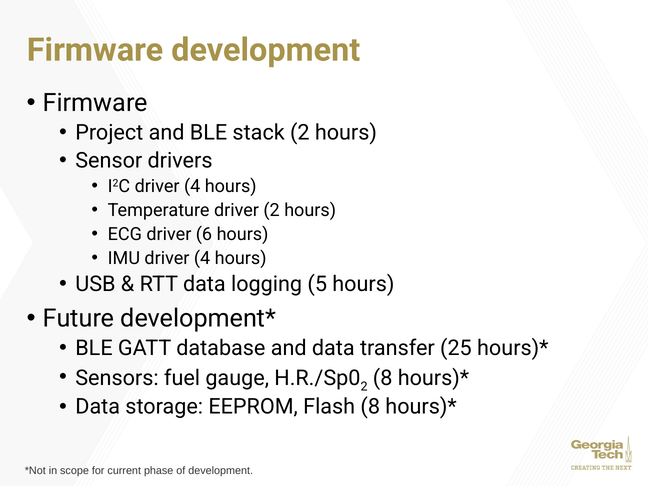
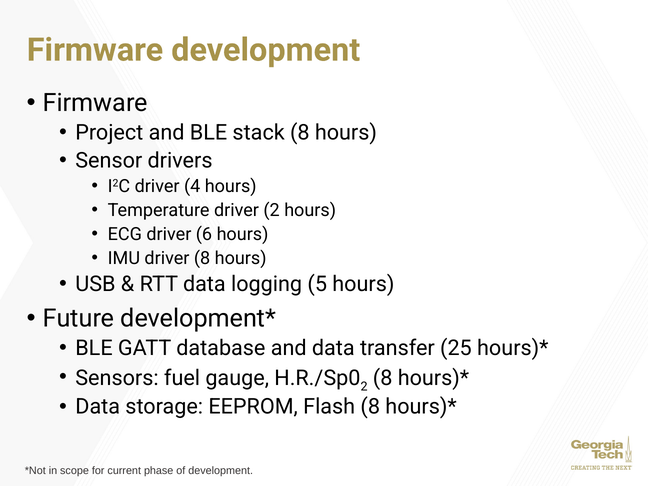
stack 2: 2 -> 8 (300, 133)
IMU driver 4: 4 -> 8 (202, 258)
